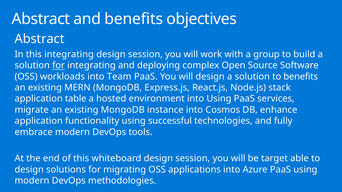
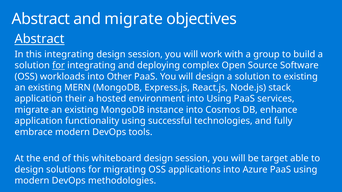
and benefits: benefits -> migrate (134, 19)
Abstract underline: none -> present (40, 39)
Team: Team -> Other (119, 77)
to benefits: benefits -> existing (301, 77)
table: table -> their (76, 99)
